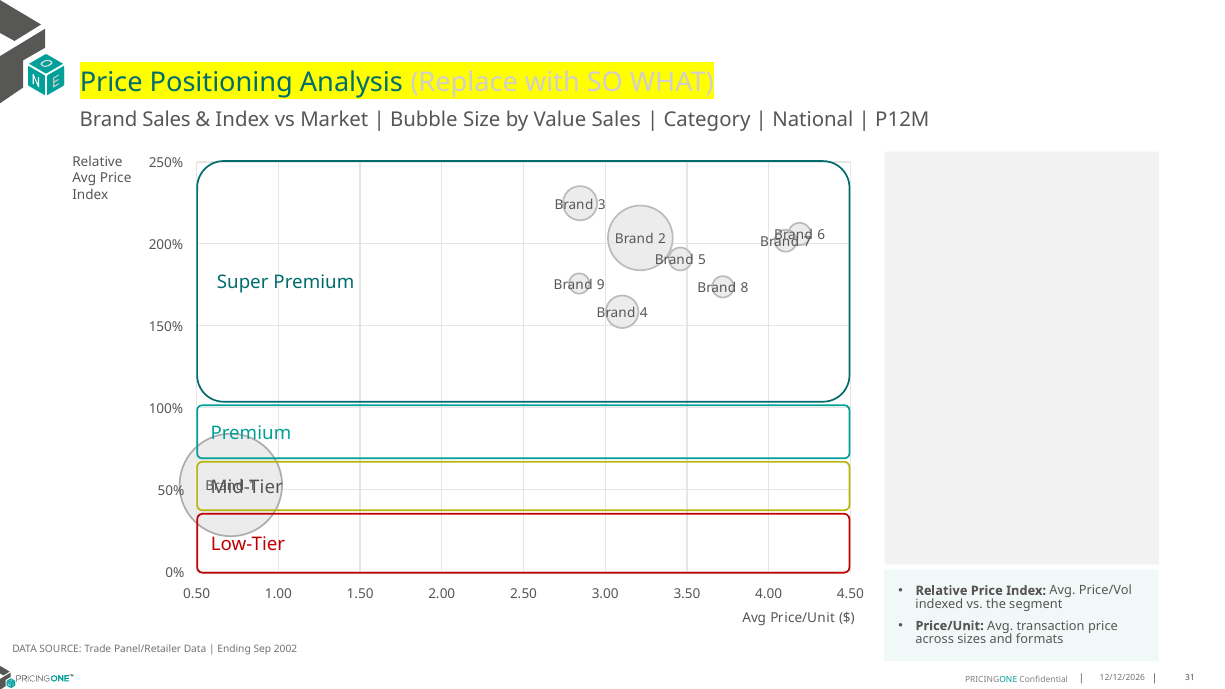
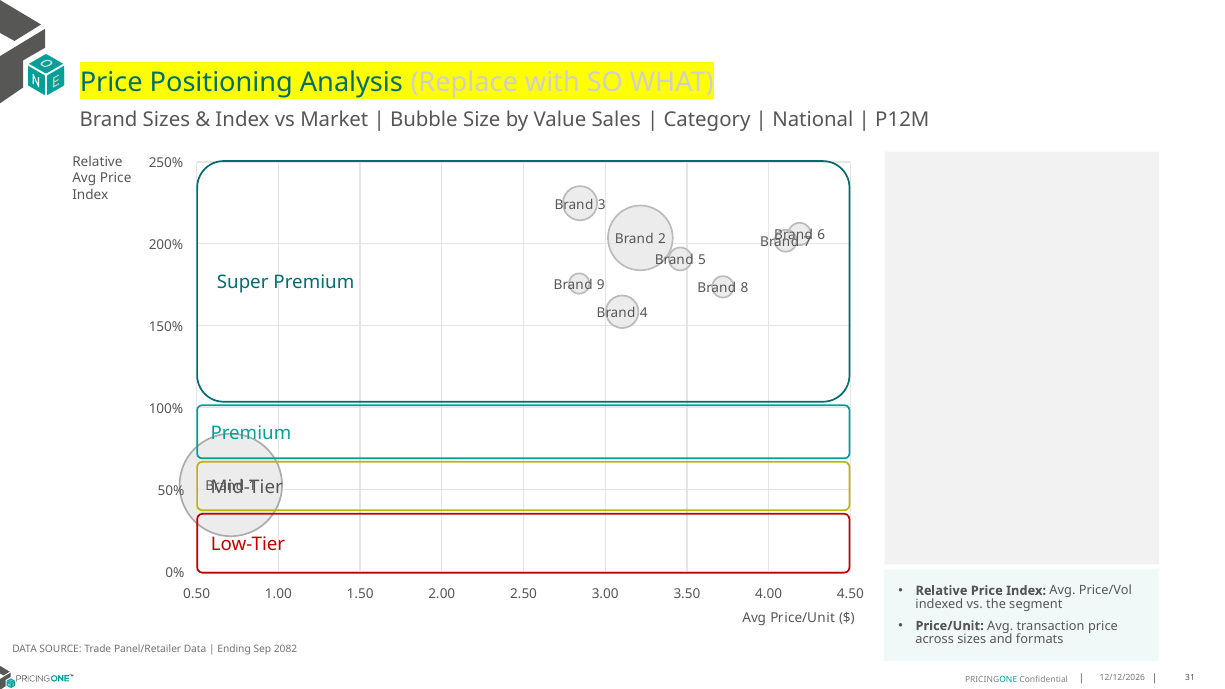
Brand Sales: Sales -> Sizes (166, 119)
2002: 2002 -> 2082 (286, 649)
